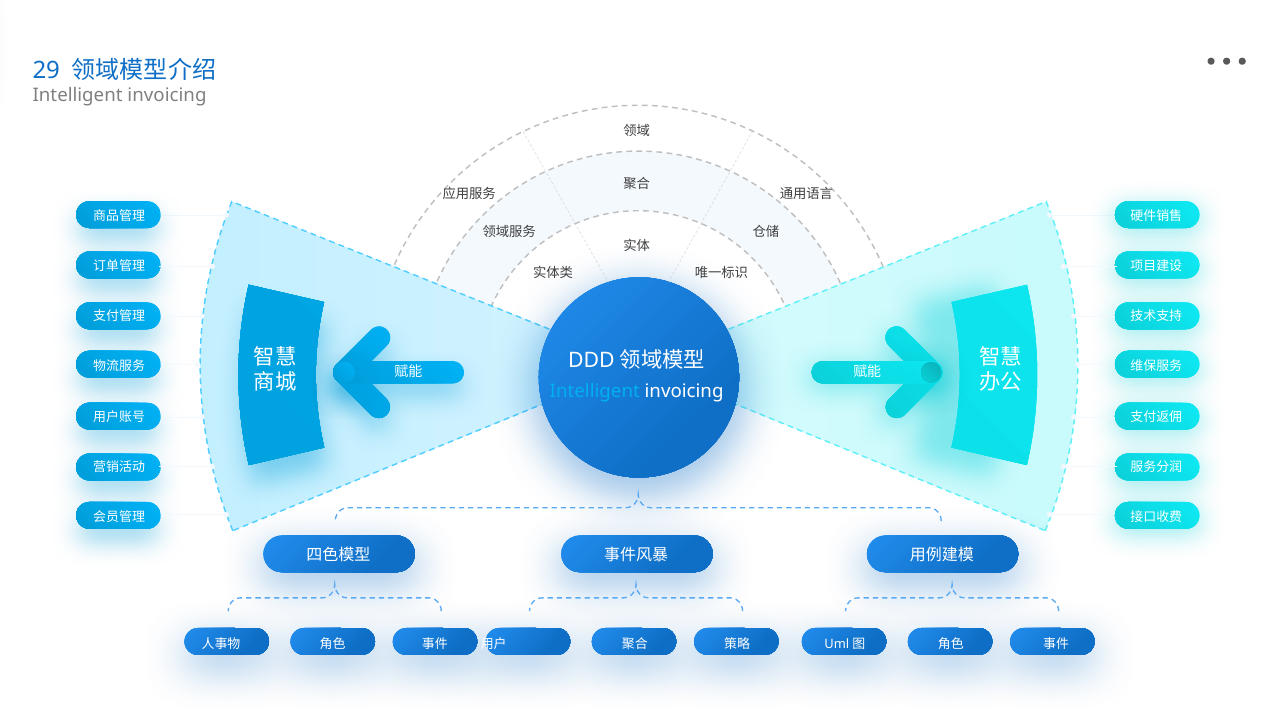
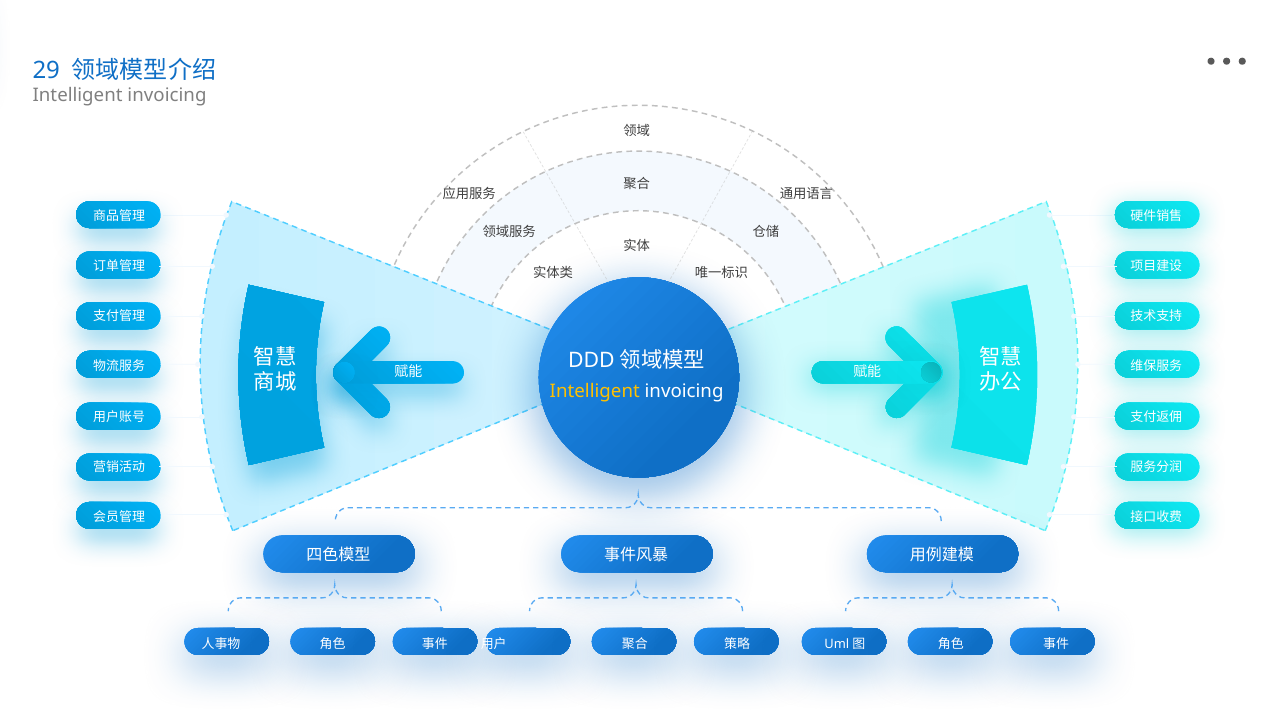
Intelligent colour: light blue -> yellow (595, 392)
